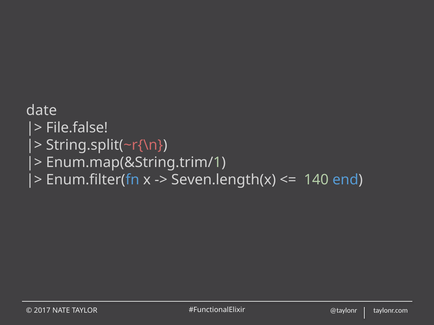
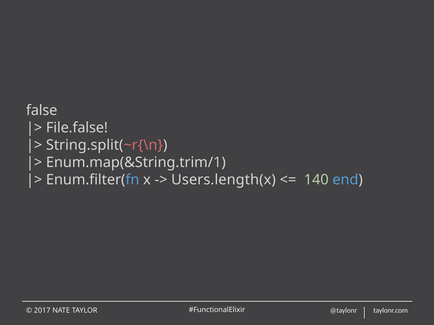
date: date -> false (42, 111)
Seven.length(x: Seven.length(x -> Users.length(x (224, 180)
